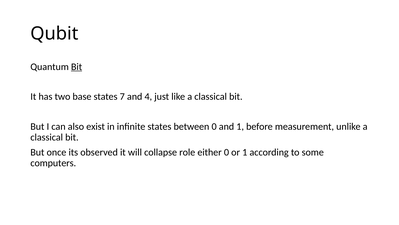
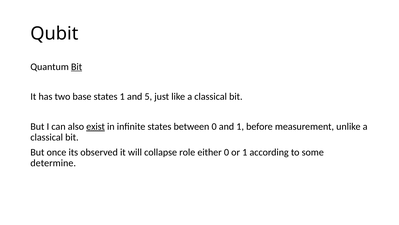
states 7: 7 -> 1 (122, 96)
4: 4 -> 5 (148, 96)
exist underline: none -> present (96, 126)
computers: computers -> determine (53, 163)
